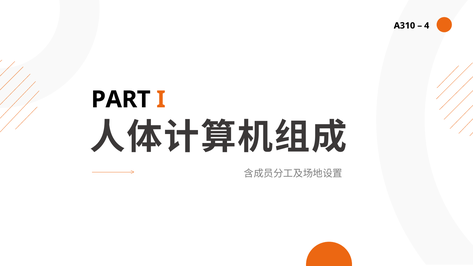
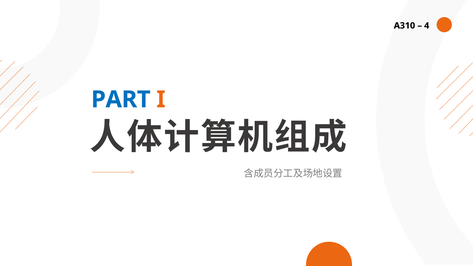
PART colour: black -> blue (121, 100)
